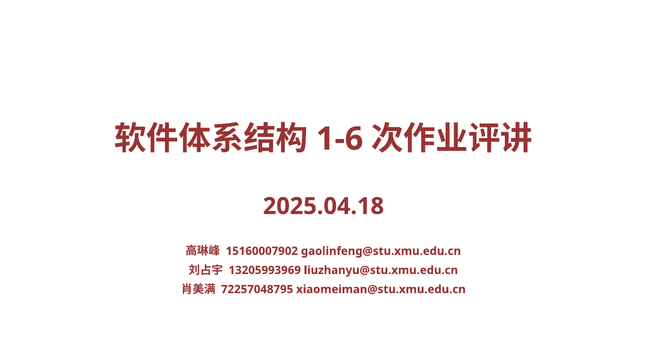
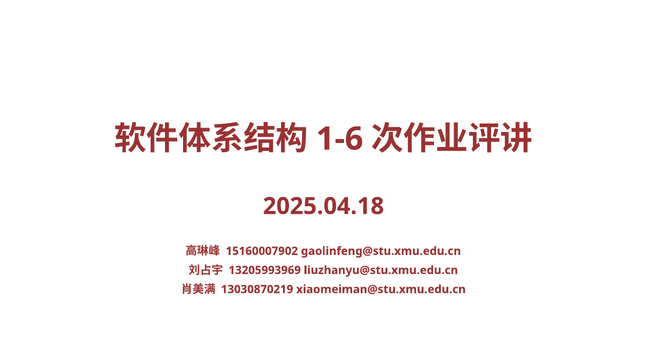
72257048795: 72257048795 -> 13030870219 (257, 289)
